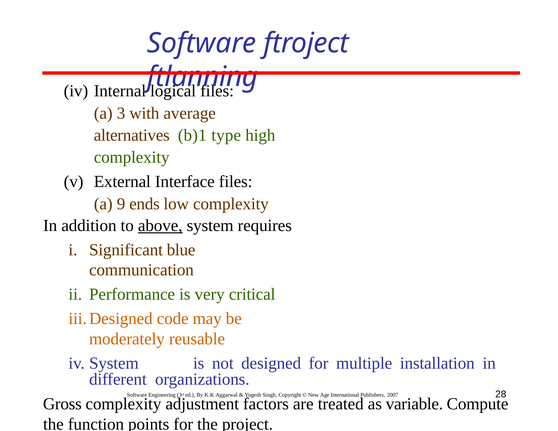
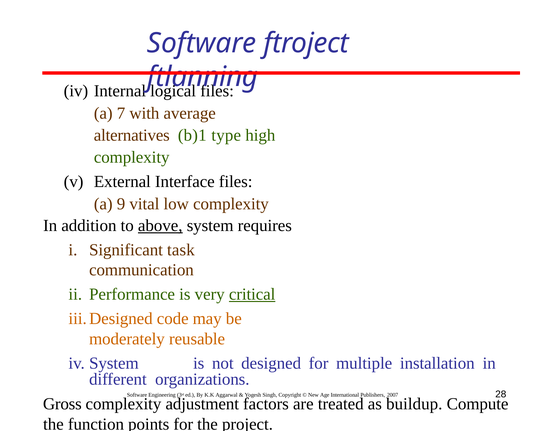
3: 3 -> 7 (121, 113)
ends: ends -> vital (144, 204)
blue: blue -> task (181, 250)
critical underline: none -> present (252, 295)
variable: variable -> buildup (414, 404)
